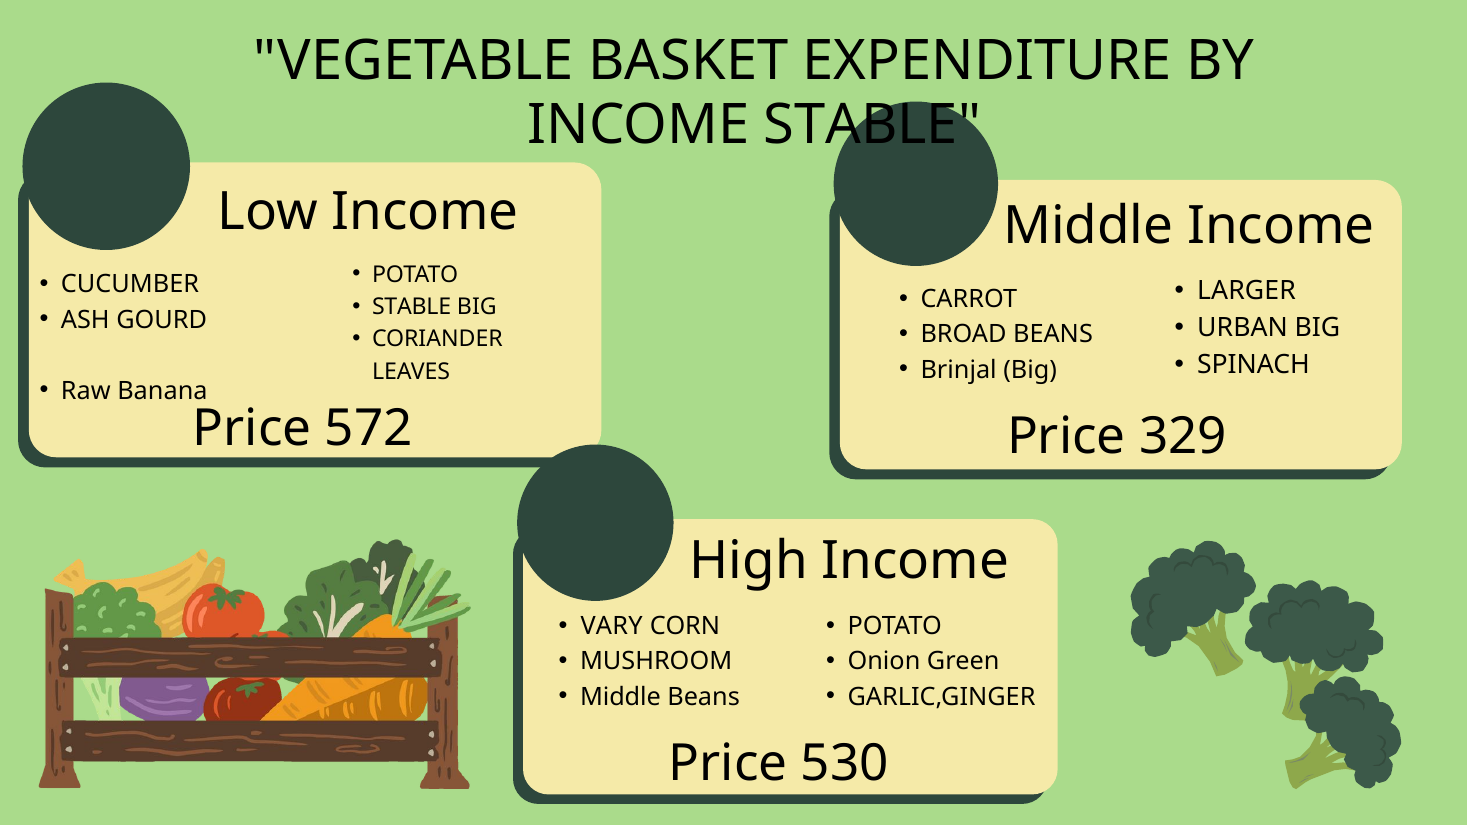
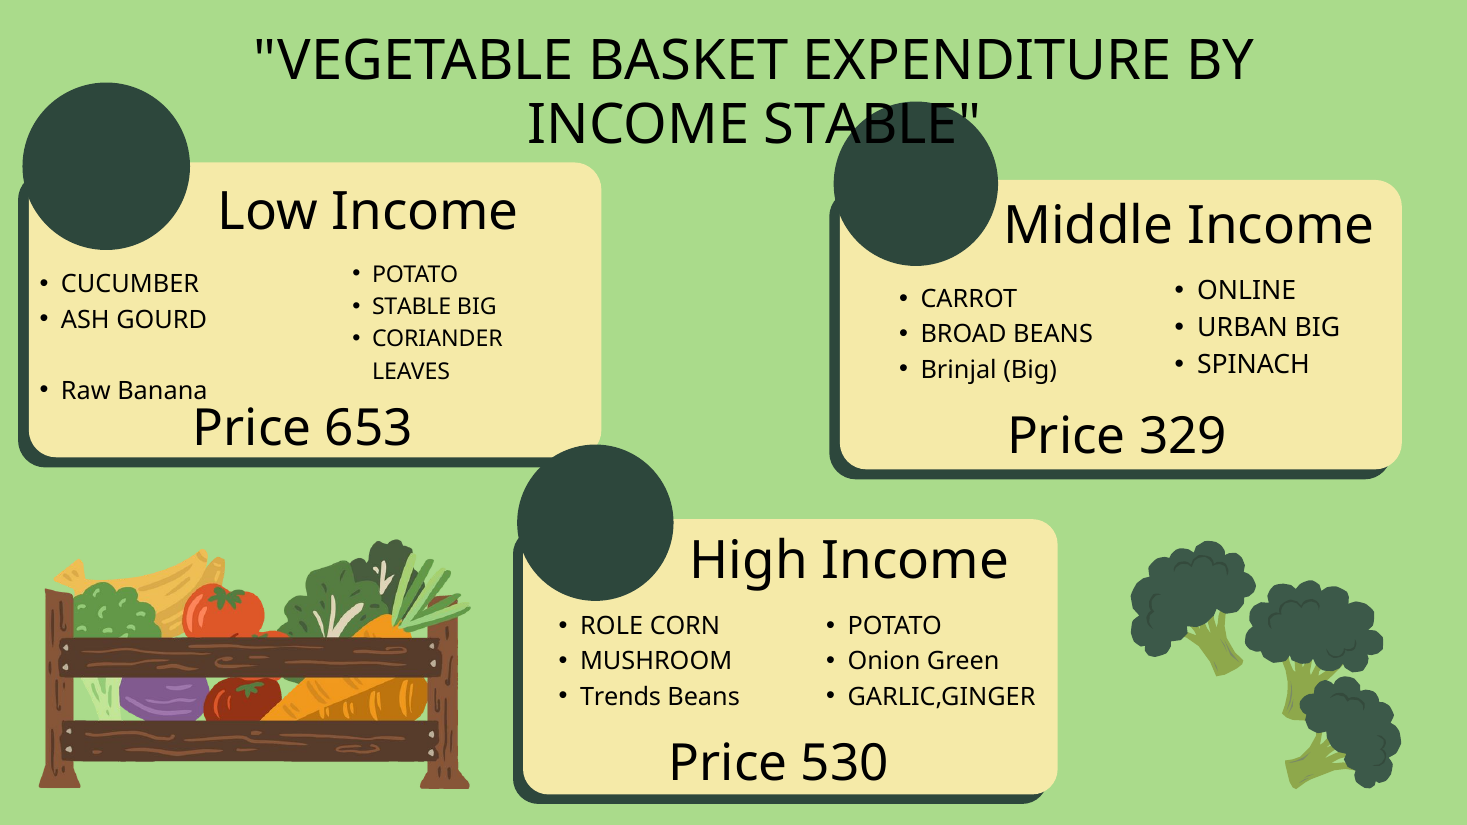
LARGER: LARGER -> ONLINE (1247, 291)
572: 572 -> 653 (369, 428)
VARY: VARY -> ROLE (612, 626)
Middle: Middle -> Trends (621, 697)
